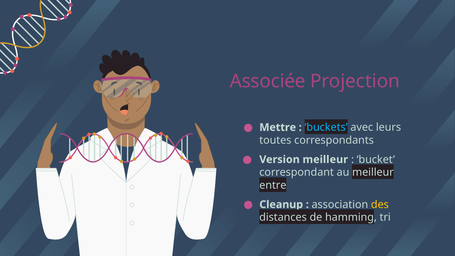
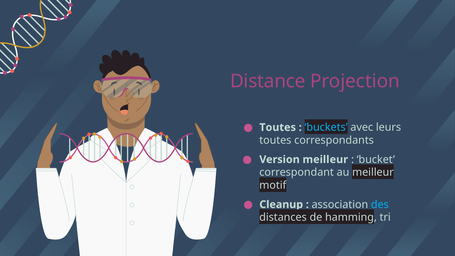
Associée: Associée -> Distance (268, 81)
Mettre: Mettre -> Toutes (278, 127)
entre: entre -> motif (273, 185)
des colour: yellow -> light blue (380, 204)
